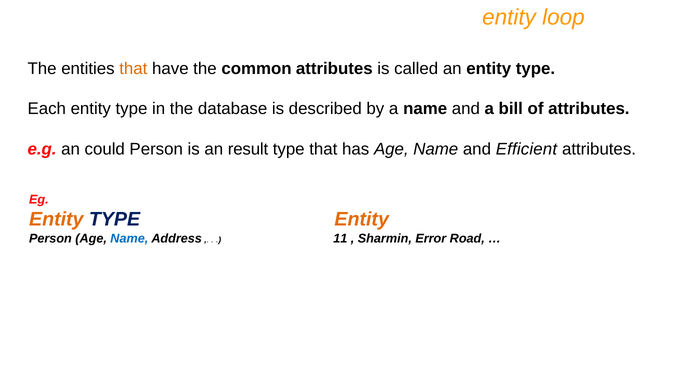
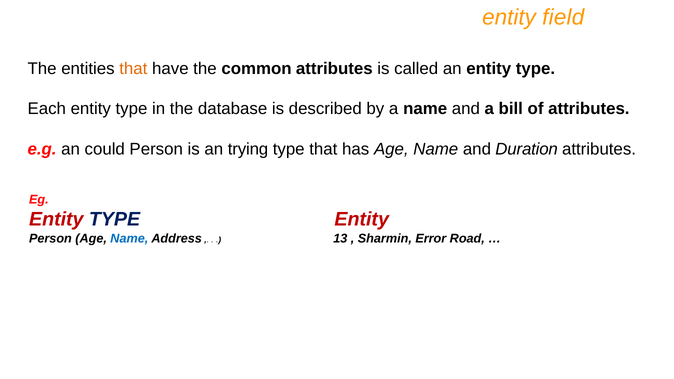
loop: loop -> field (563, 18)
result: result -> trying (248, 149)
Efficient: Efficient -> Duration (527, 149)
Entity colour: orange -> red (56, 220)
Entity colour: orange -> red (362, 220)
11: 11 -> 13 (340, 238)
